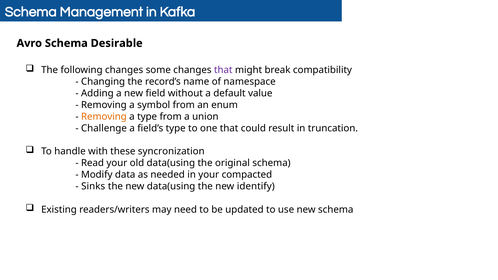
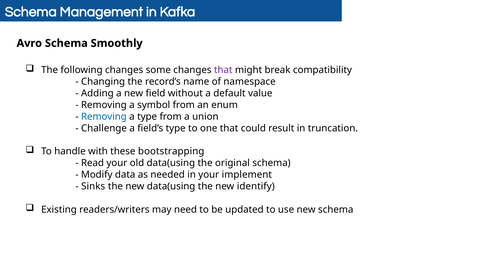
Desirable: Desirable -> Smoothly (117, 43)
Removing colour: orange -> blue (104, 117)
syncronization: syncronization -> bootstrapping (171, 152)
compacted: compacted -> implement (247, 175)
